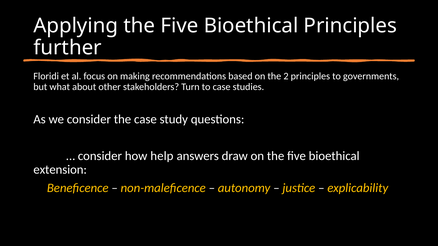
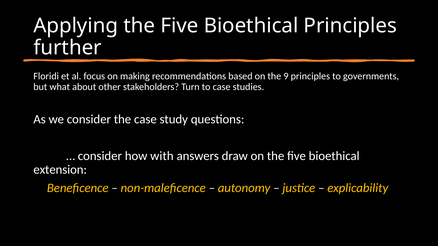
2: 2 -> 9 (286, 76)
help: help -> with (162, 156)
